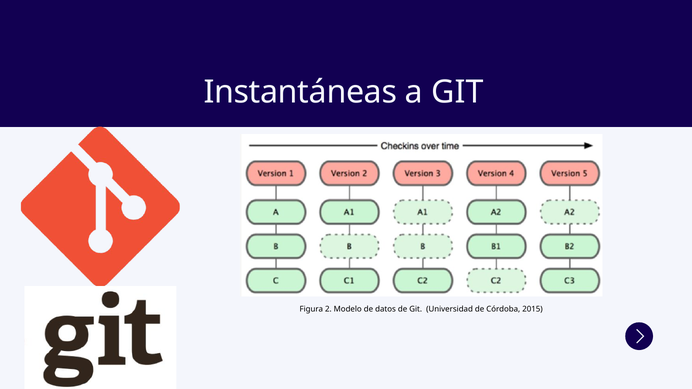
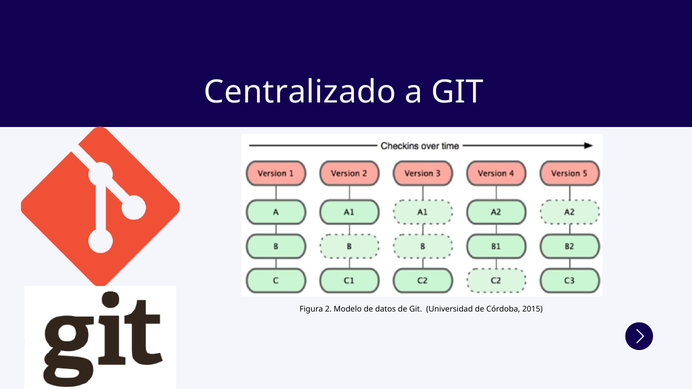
Instantáneas: Instantáneas -> Centralizado (300, 92)
